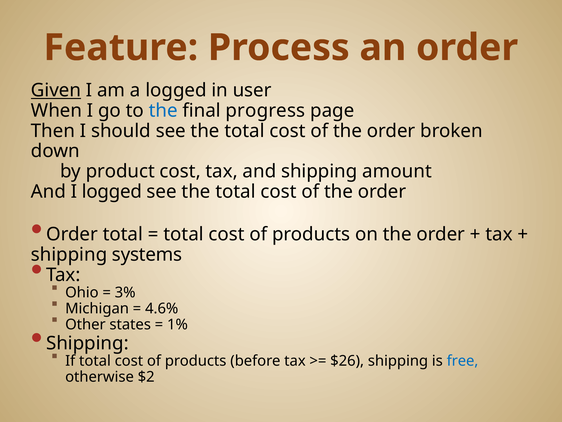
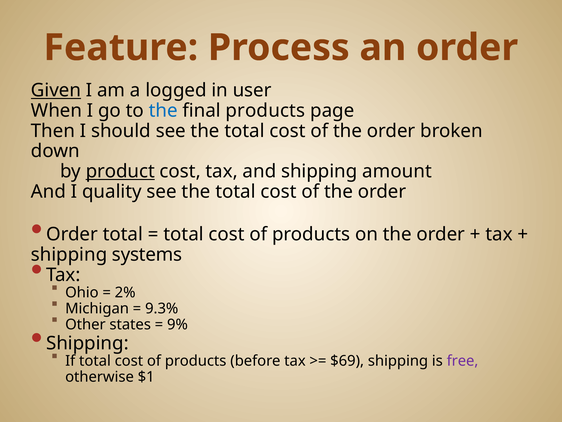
final progress: progress -> products (265, 110)
product underline: none -> present (120, 171)
I logged: logged -> quality (112, 191)
3%: 3% -> 2% (125, 292)
4.6%: 4.6% -> 9.3% (162, 308)
1%: 1% -> 9% (177, 324)
$26: $26 -> $69 (347, 360)
free colour: blue -> purple (462, 360)
$2: $2 -> $1 (146, 376)
